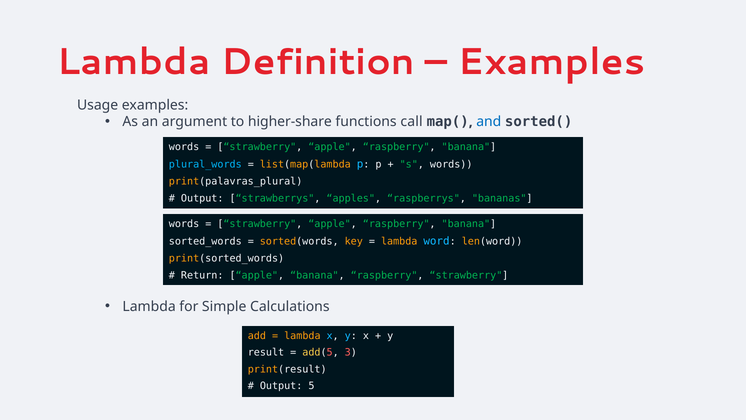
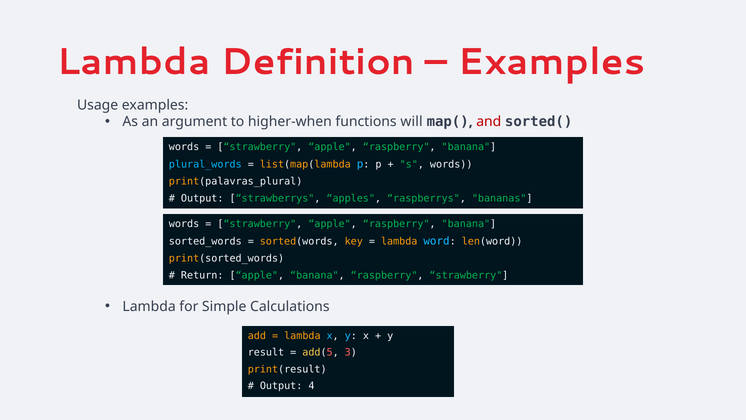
higher-share: higher-share -> higher-when (290, 122)
call: call -> will (412, 122)
and colour: blue -> red (489, 122)
5: 5 -> 4 (312, 386)
